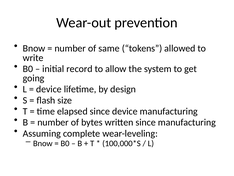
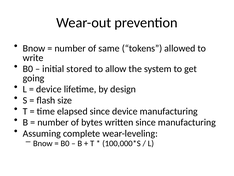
record: record -> stored (79, 69)
